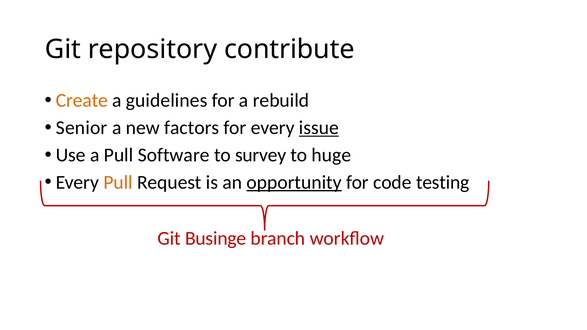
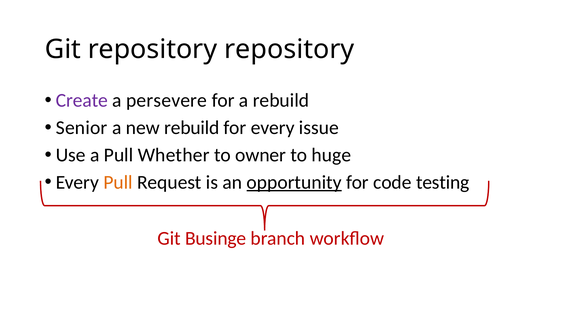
repository contribute: contribute -> repository (289, 49)
Create colour: orange -> purple (82, 101)
guidelines: guidelines -> persevere (167, 101)
new factors: factors -> rebuild (192, 128)
issue underline: present -> none (319, 128)
Software: Software -> Whether (174, 155)
survey: survey -> owner (261, 155)
